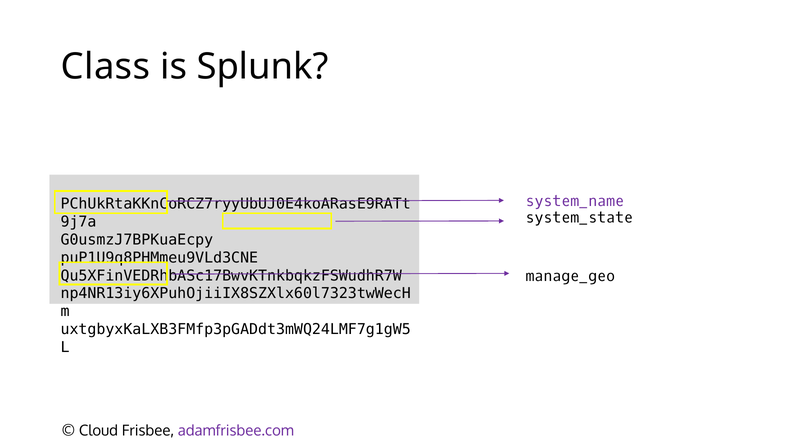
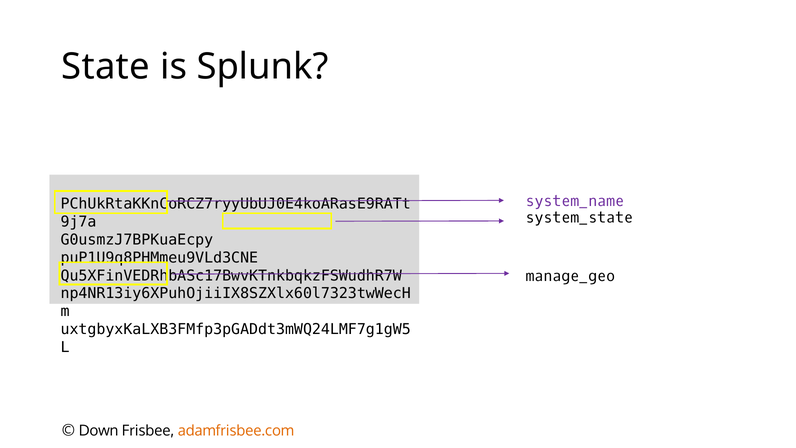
Class: Class -> State (106, 67)
Cloud: Cloud -> Down (99, 431)
adamfrisbee.com colour: purple -> orange (236, 431)
